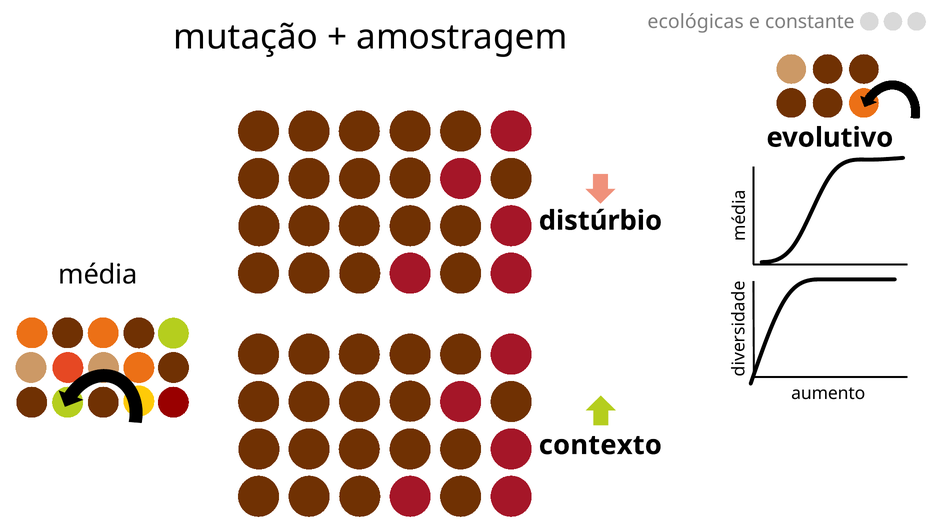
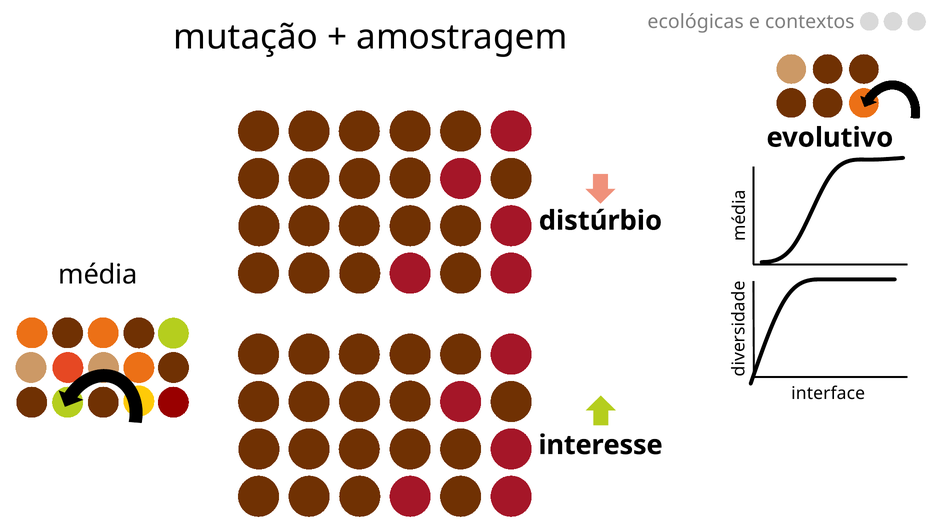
constante: constante -> contextos (810, 22)
aumento: aumento -> interface (828, 393)
contexto: contexto -> interesse (601, 445)
